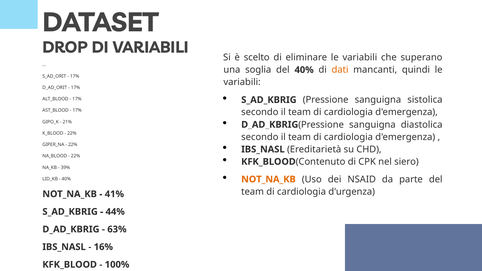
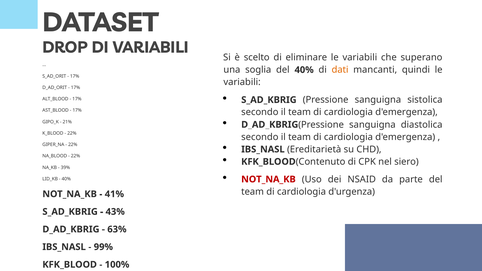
NOT_NA_KB colour: orange -> red (268, 179)
44%: 44% -> 43% (115, 212)
16%: 16% -> 99% (103, 247)
